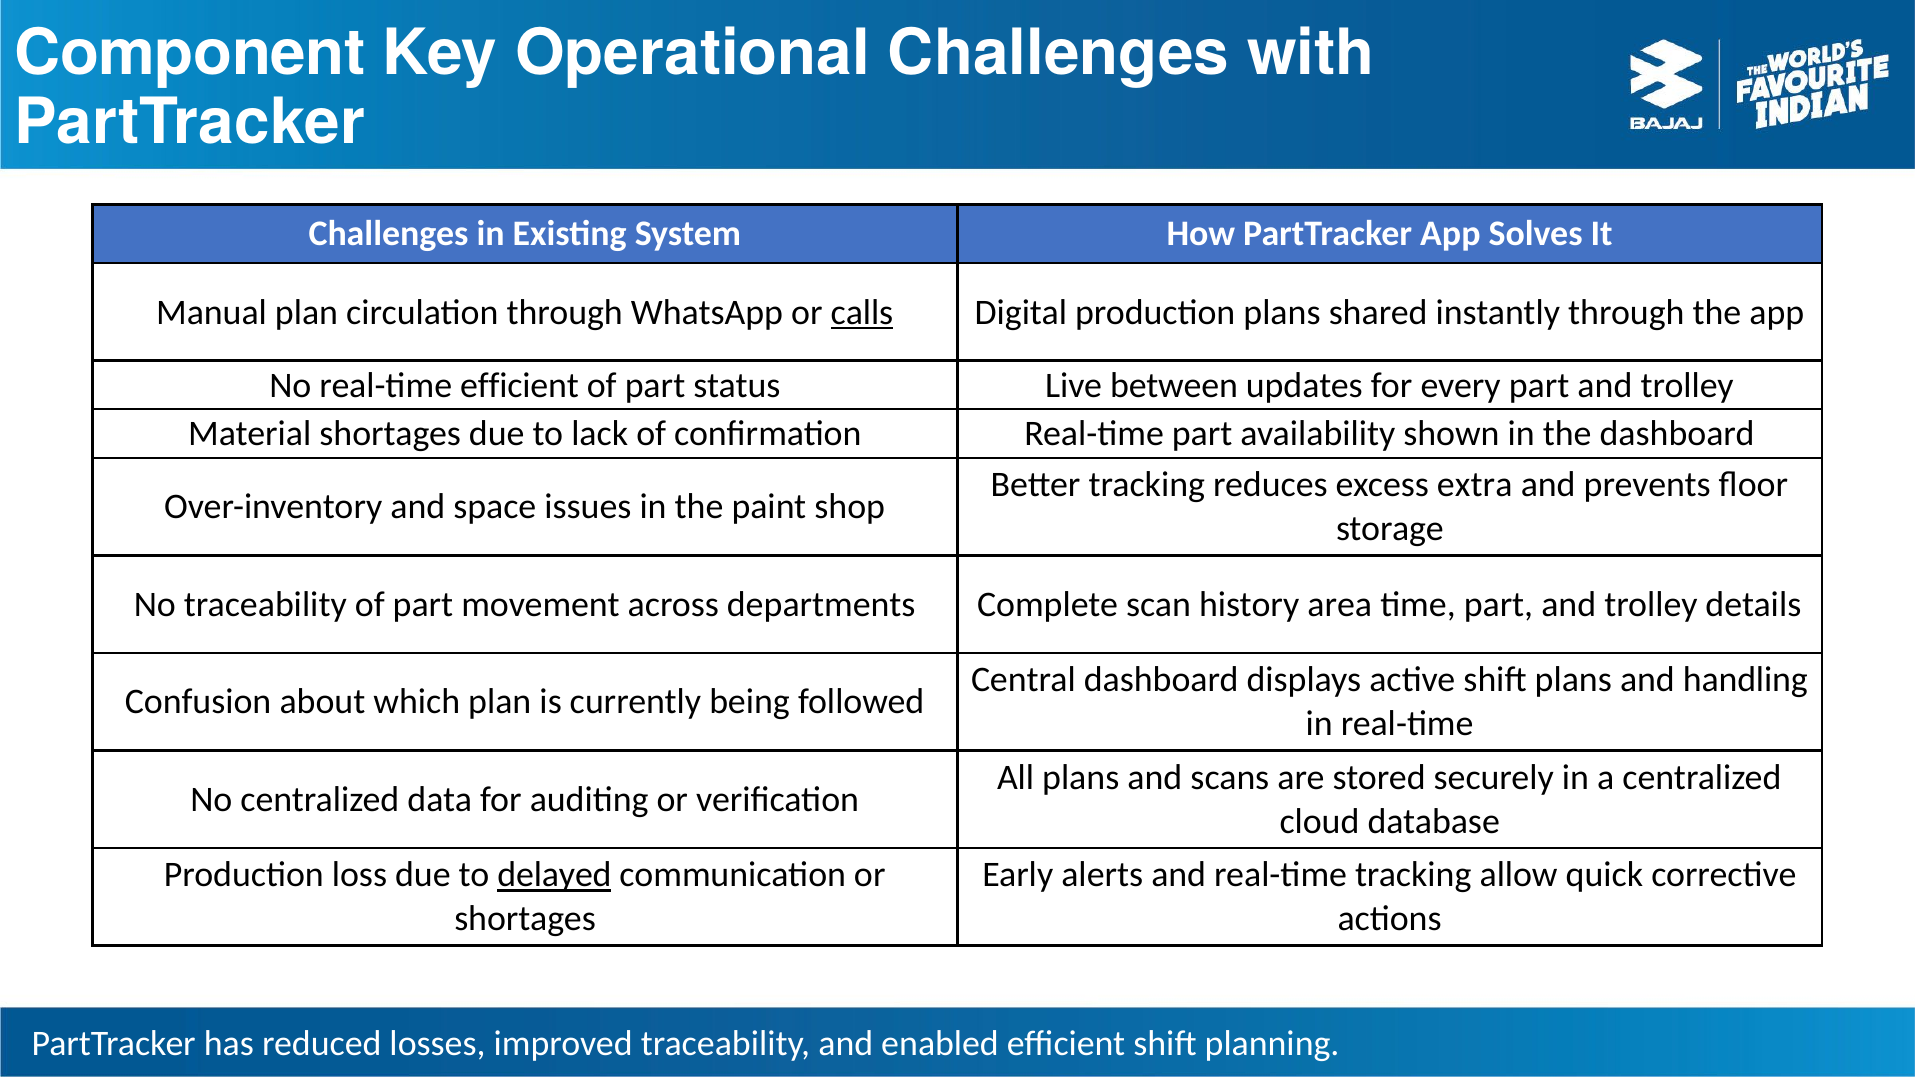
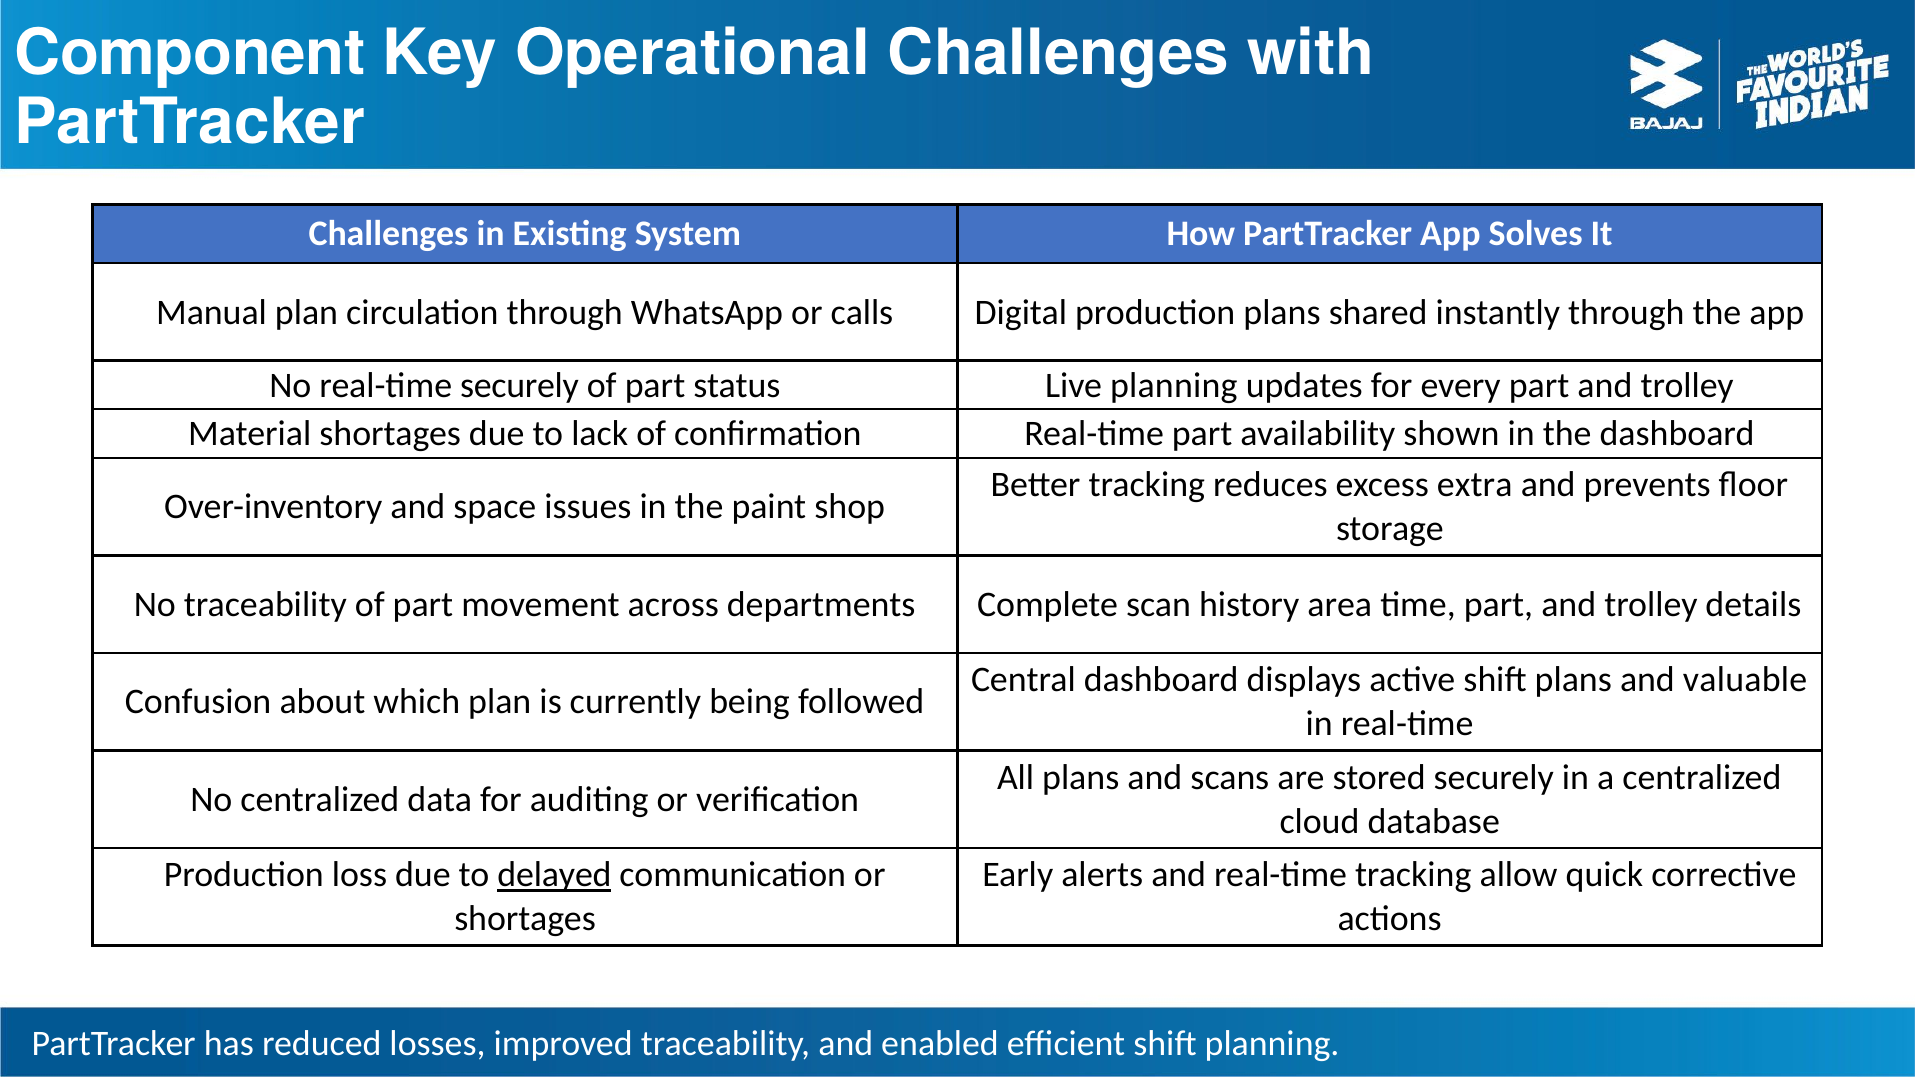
calls underline: present -> none (862, 312)
real-time efficient: efficient -> securely (519, 385)
Live between: between -> planning (1174, 385)
handling: handling -> valuable (1745, 680)
